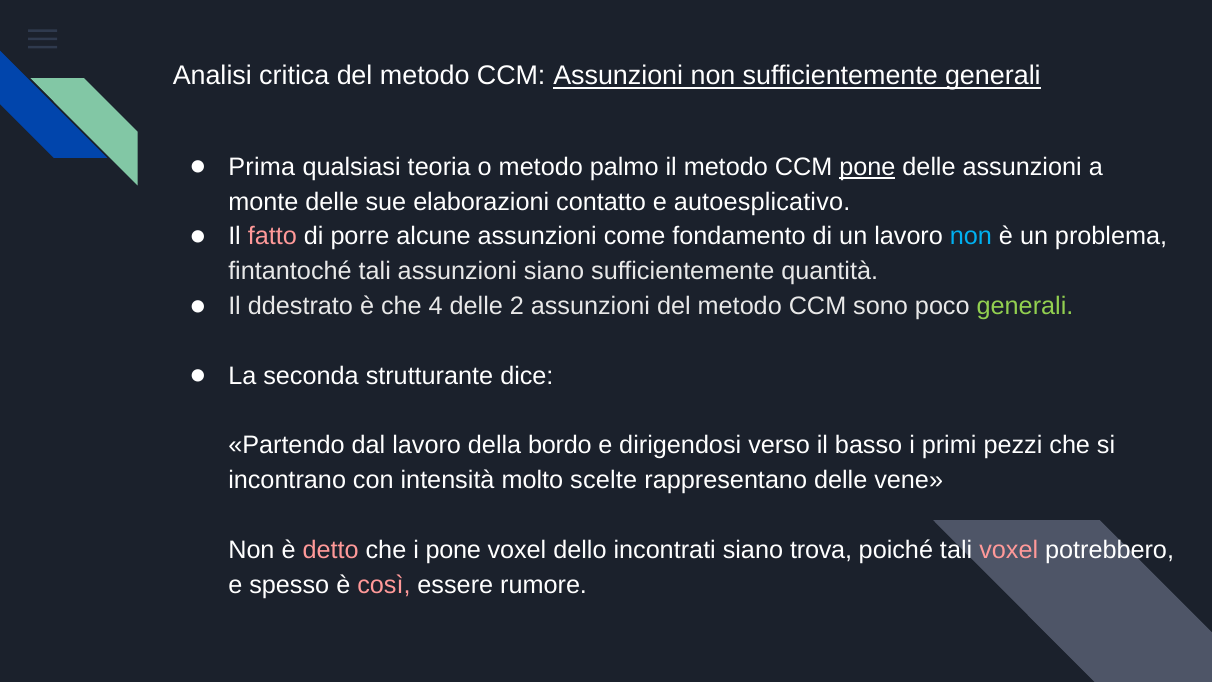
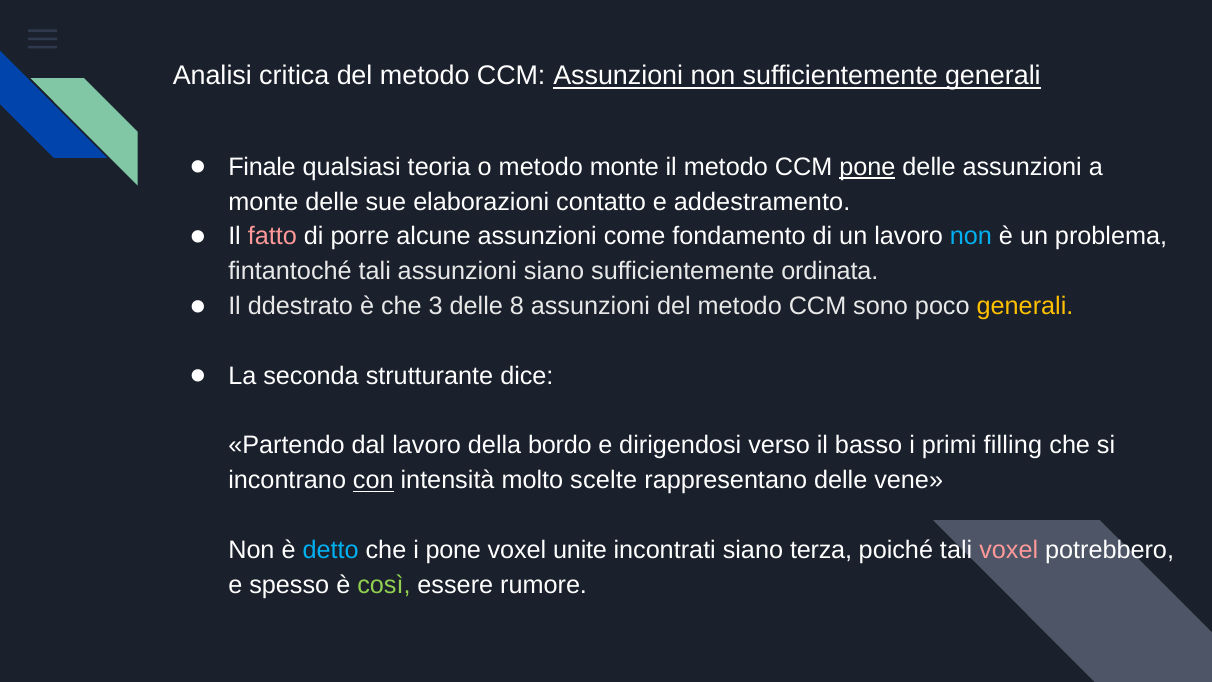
Prima: Prima -> Finale (262, 167)
metodo palmo: palmo -> monte (624, 167)
autoesplicativo: autoesplicativo -> addestramento (762, 202)
quantità: quantità -> ordinata (830, 271)
4: 4 -> 3 (436, 306)
2: 2 -> 8 (517, 306)
generali colour: light green -> yellow (1025, 306)
pezzi: pezzi -> filling (1013, 446)
con underline: none -> present (373, 480)
detto colour: pink -> light blue (331, 550)
dello: dello -> unite (580, 550)
trova: trova -> terza (821, 550)
così colour: pink -> light green (384, 585)
